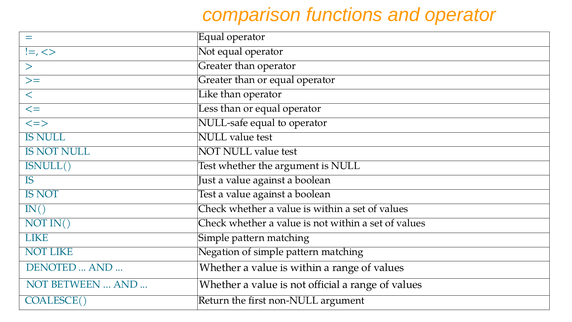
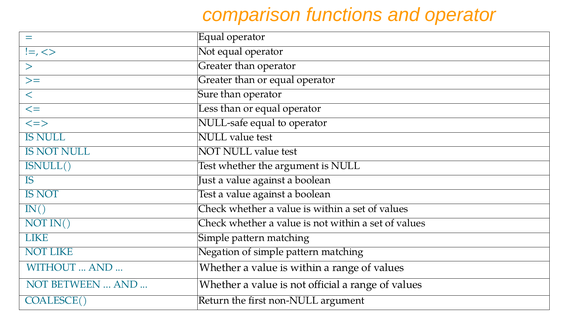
Like: Like -> Sure (208, 94)
DENOTED: DENOTED -> WITHOUT (51, 267)
